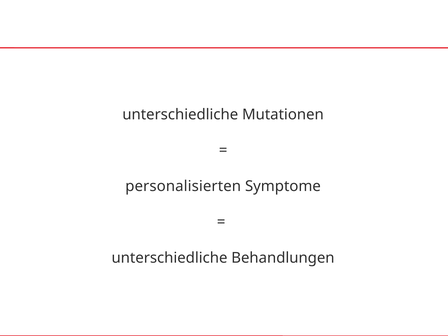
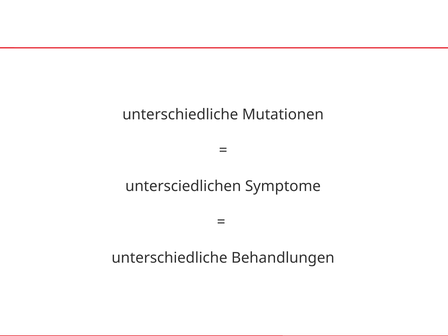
personalisierten: personalisierten -> untersciedlichen (183, 186)
